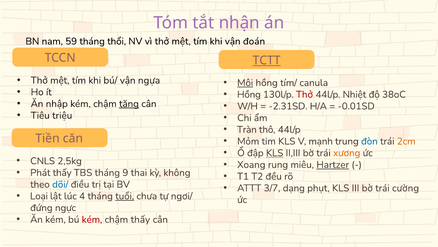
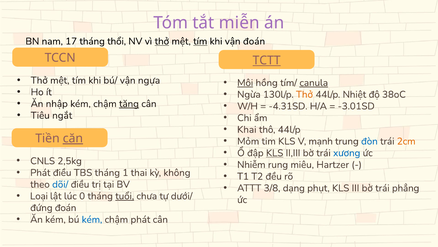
nhận: nhận -> miễn (239, 23)
59: 59 -> 17 (71, 41)
thở underline: none -> present (162, 41)
tím underline: none -> present (200, 41)
canula underline: none -> present (314, 83)
Hồng: Hồng -> Ngừa (249, 94)
Thở colour: red -> orange (304, 94)
-2.31SD: -2.31SD -> -4.31SD (288, 106)
-0.01SD: -0.01SD -> -3.01SD (356, 106)
triệu: triệu -> ngắt (62, 115)
Tràn: Tràn -> Khai (247, 129)
căn underline: none -> present (73, 138)
xương colour: orange -> blue (347, 153)
Xoang: Xoang -> Nhiễm (251, 164)
Hartzer underline: present -> none (333, 164)
Phát thấy: thấy -> điều (62, 172)
9: 9 -> 1 (125, 172)
3/7: 3/7 -> 3/8 (272, 188)
cường: cường -> phẳng (406, 188)
4: 4 -> 0 (82, 196)
ngơi/: ngơi/ -> dưới/ (182, 196)
đứng ngực: ngực -> đoán (66, 207)
kém colour: red -> blue (92, 219)
chậm thấy: thấy -> phát (140, 219)
